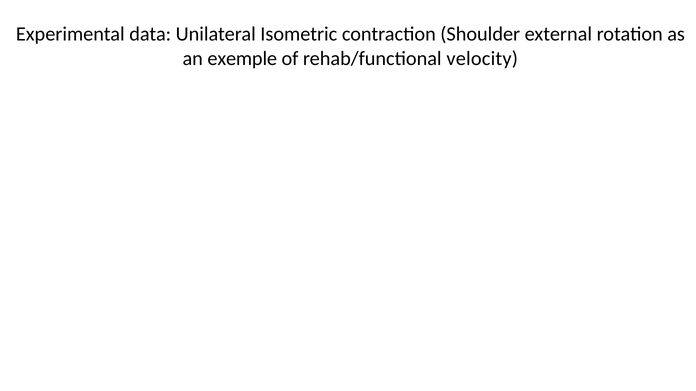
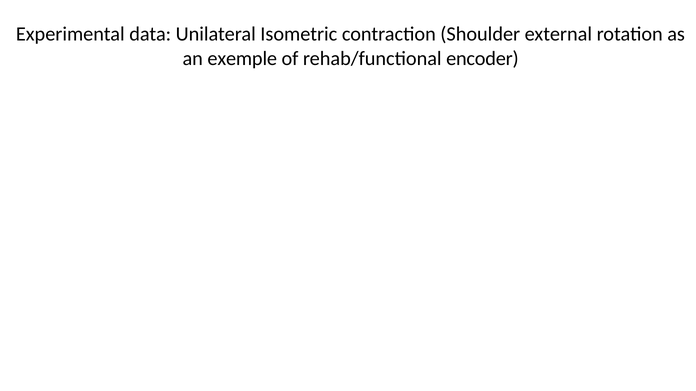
velocity: velocity -> encoder (482, 58)
